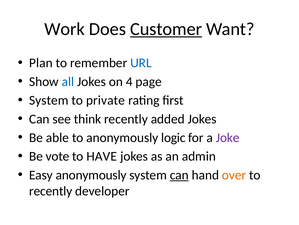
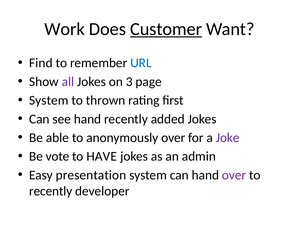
Plan: Plan -> Find (41, 63)
all colour: blue -> purple (68, 81)
4: 4 -> 3 (129, 81)
private: private -> thrown (106, 100)
see think: think -> hand (88, 119)
anonymously logic: logic -> over (173, 137)
Easy anonymously: anonymously -> presentation (91, 174)
can underline: present -> none (179, 174)
over colour: orange -> purple (234, 174)
